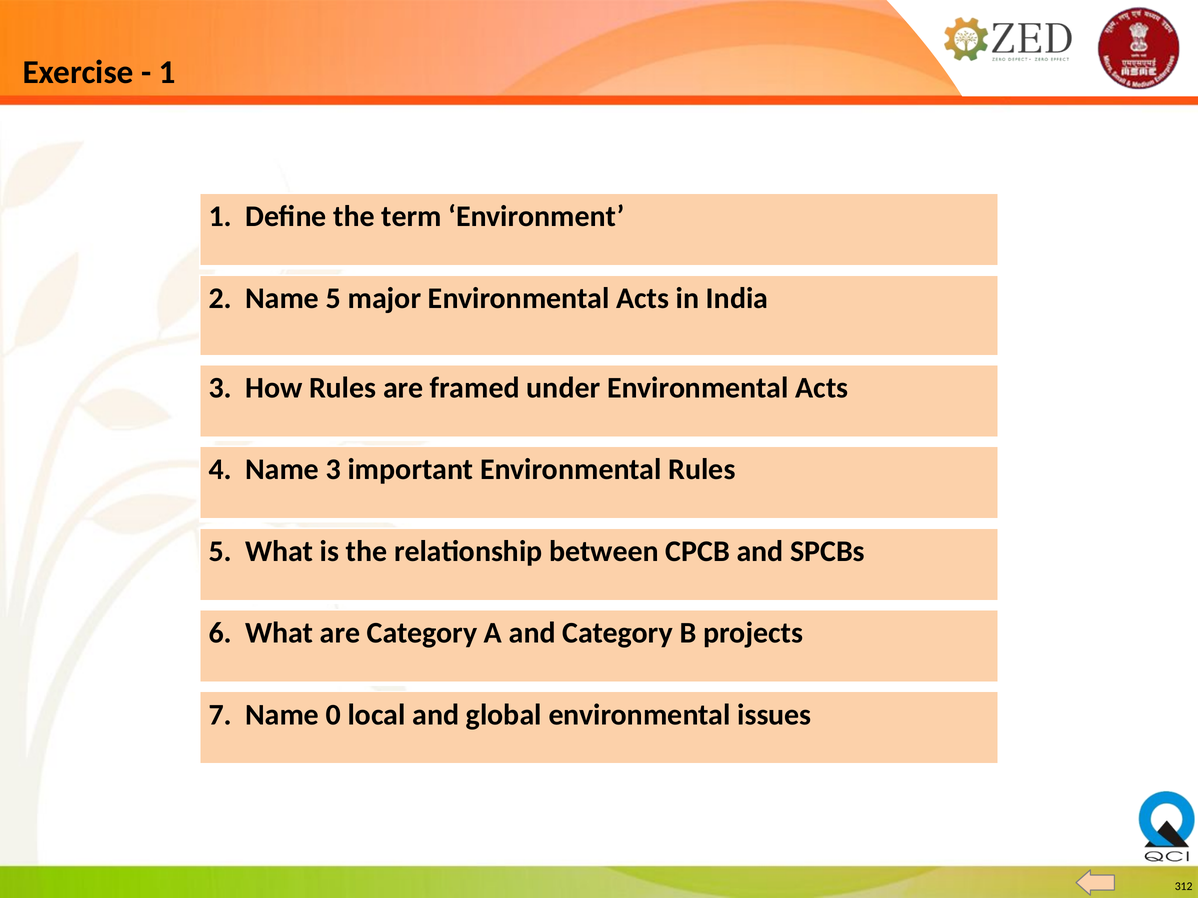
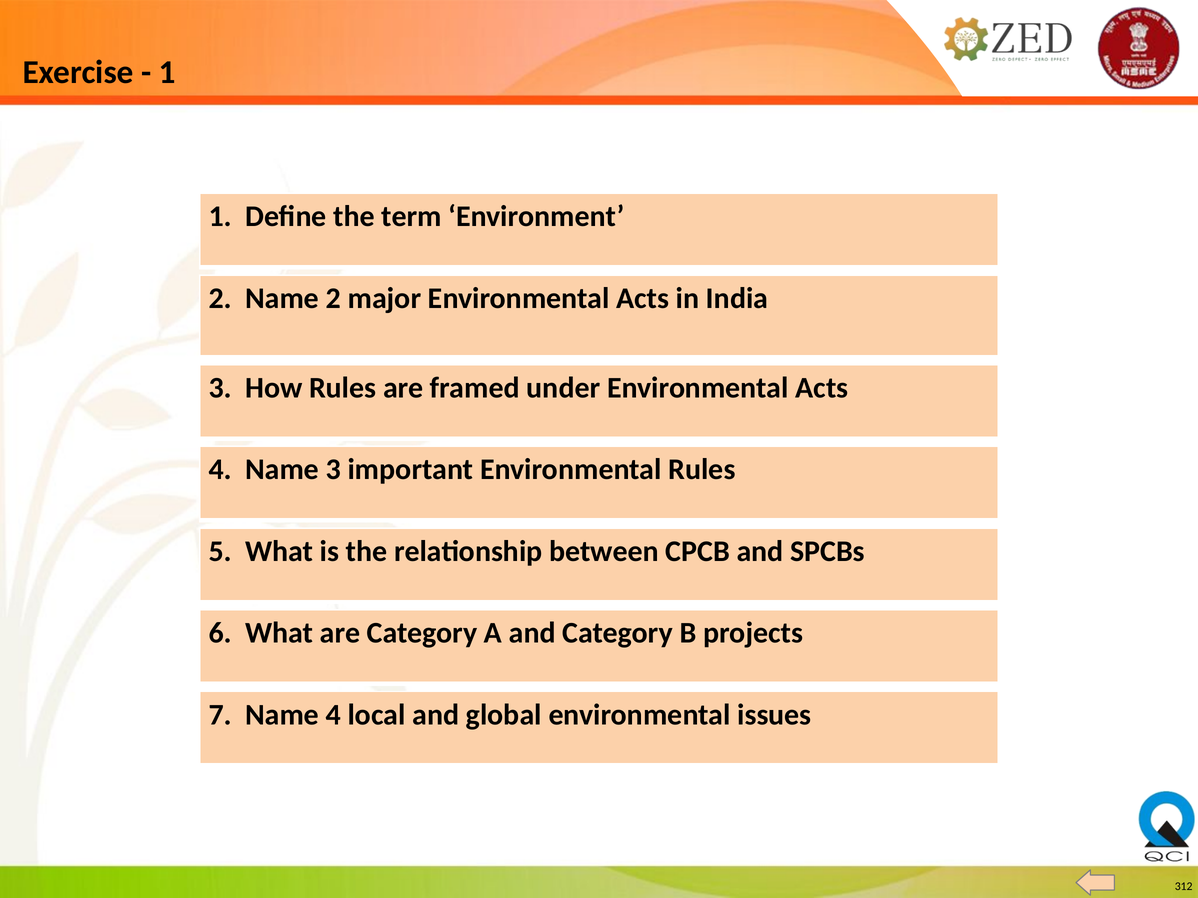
Name 5: 5 -> 2 (333, 298)
Name 0: 0 -> 4 (333, 715)
